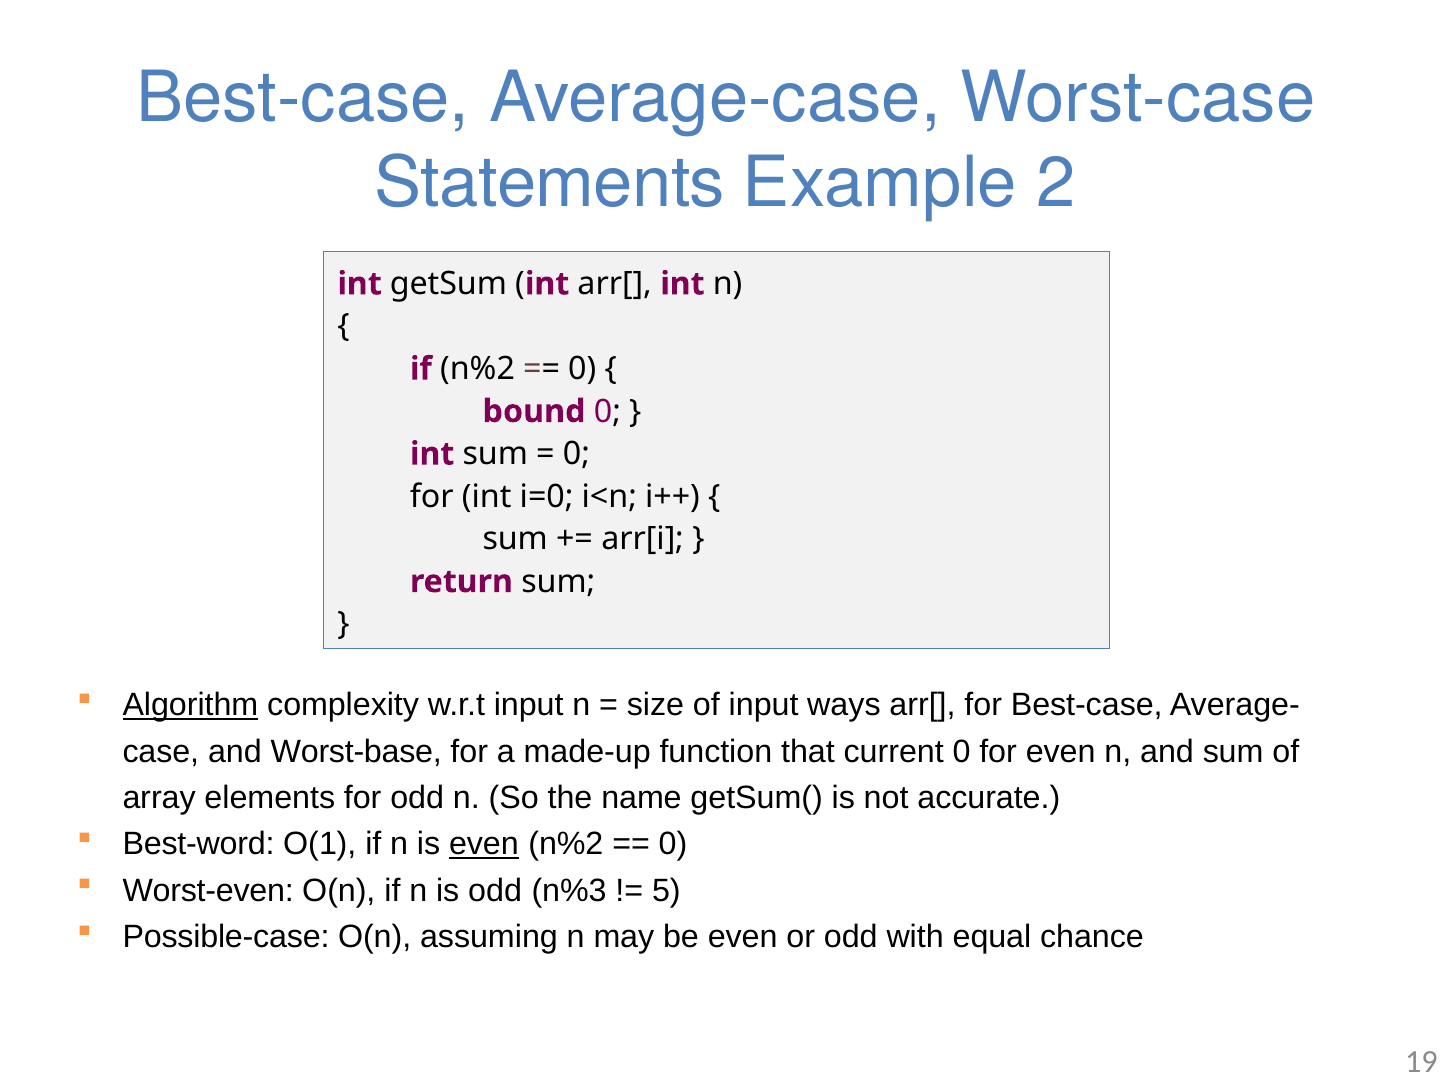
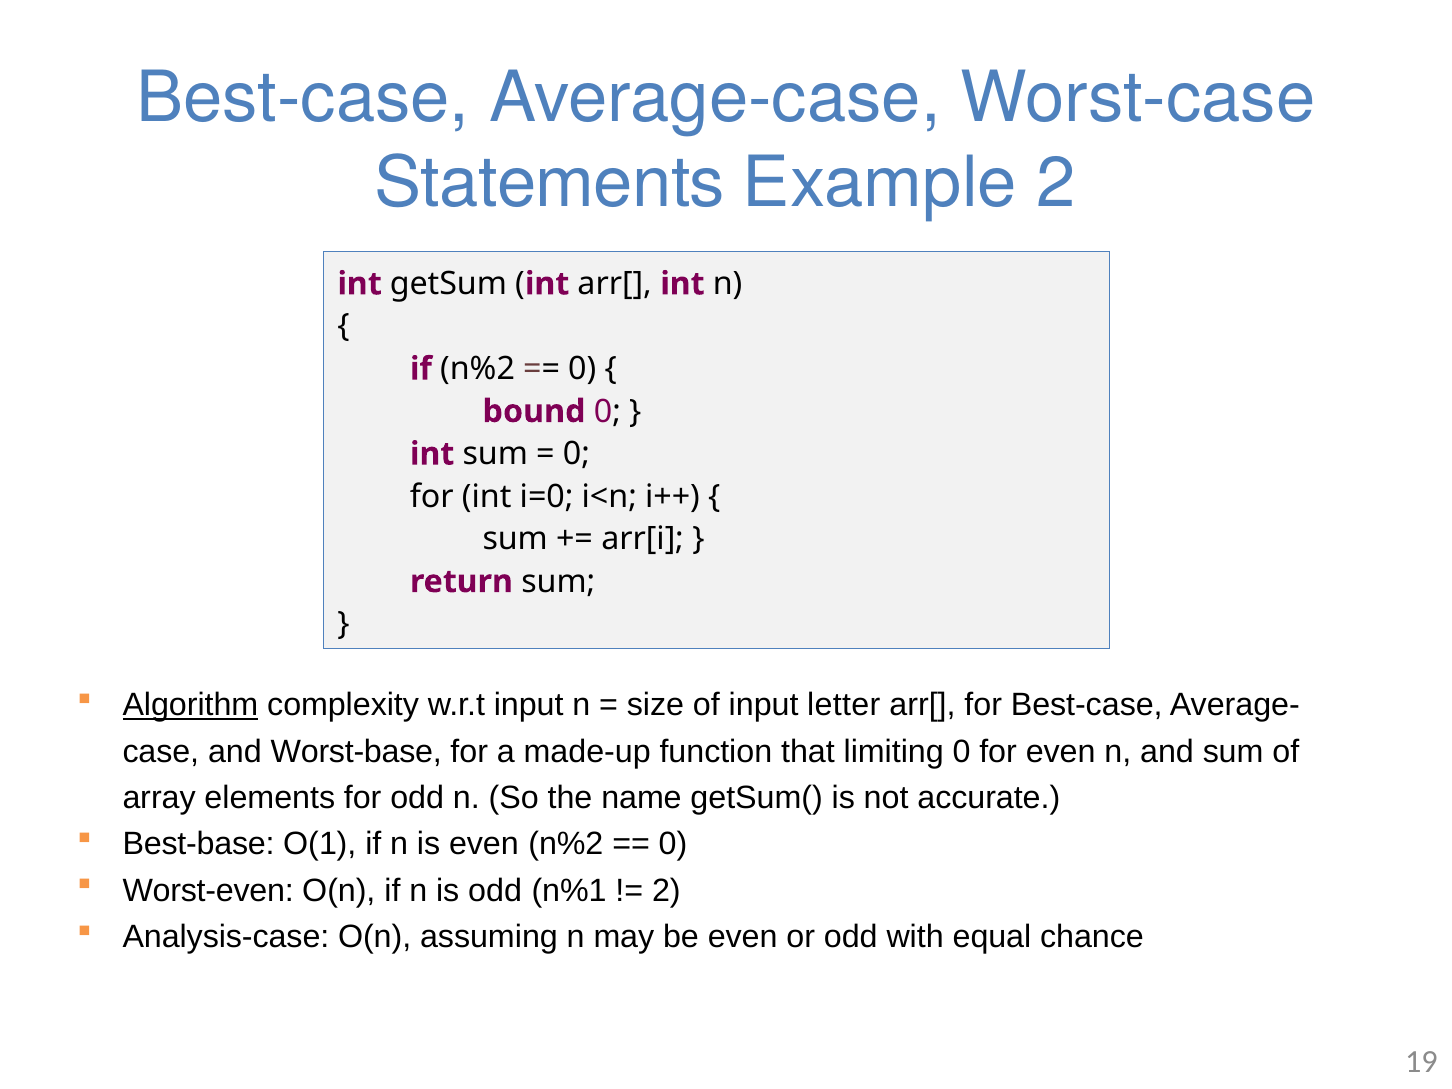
ways: ways -> letter (844, 705)
current: current -> limiting (894, 751)
Best-word: Best-word -> Best-base (199, 844)
even underline: present -> none (484, 844)
n%3: n%3 -> n%1 (569, 891)
5: 5 -> 2 (666, 891)
Possible-case: Possible-case -> Analysis-case (226, 937)
